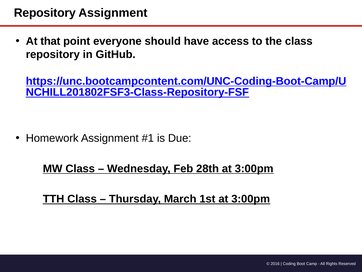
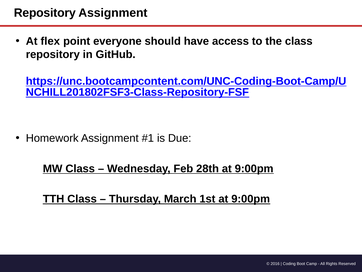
that: that -> flex (50, 41)
28th at 3:00pm: 3:00pm -> 9:00pm (254, 168)
1st at 3:00pm: 3:00pm -> 9:00pm (251, 199)
